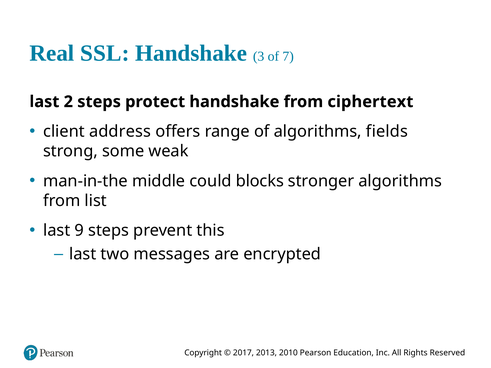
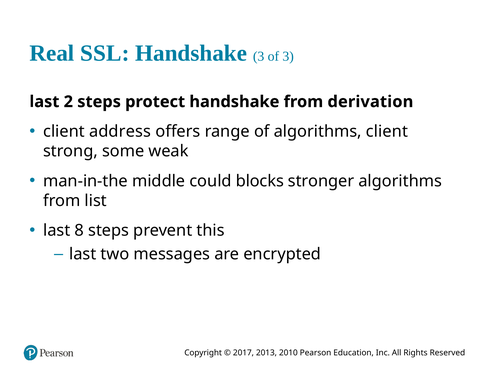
of 7: 7 -> 3 (288, 56)
ciphertext: ciphertext -> derivation (370, 102)
algorithms fields: fields -> client (387, 132)
9: 9 -> 8 (79, 231)
